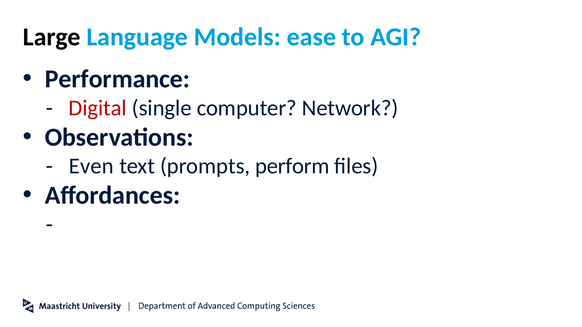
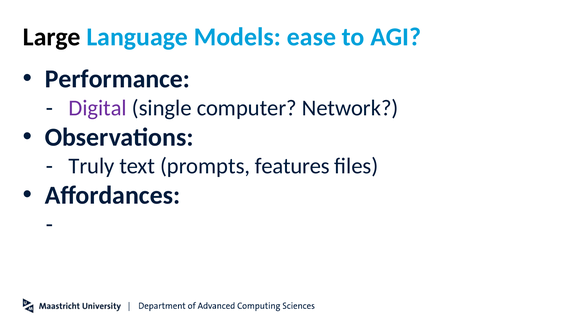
Digital colour: red -> purple (98, 108)
Even: Even -> Truly (91, 166)
perform: perform -> features (292, 166)
